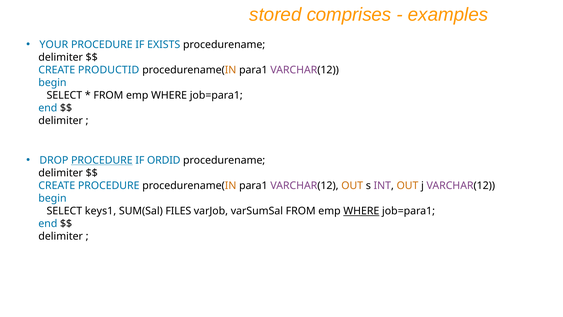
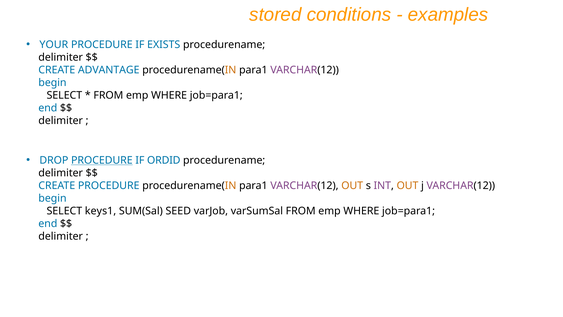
comprises: comprises -> conditions (349, 15)
PRODUCTID: PRODUCTID -> ADVANTAGE (109, 70)
FILES: FILES -> SEED (178, 211)
WHERE underline: present -> none (361, 211)
